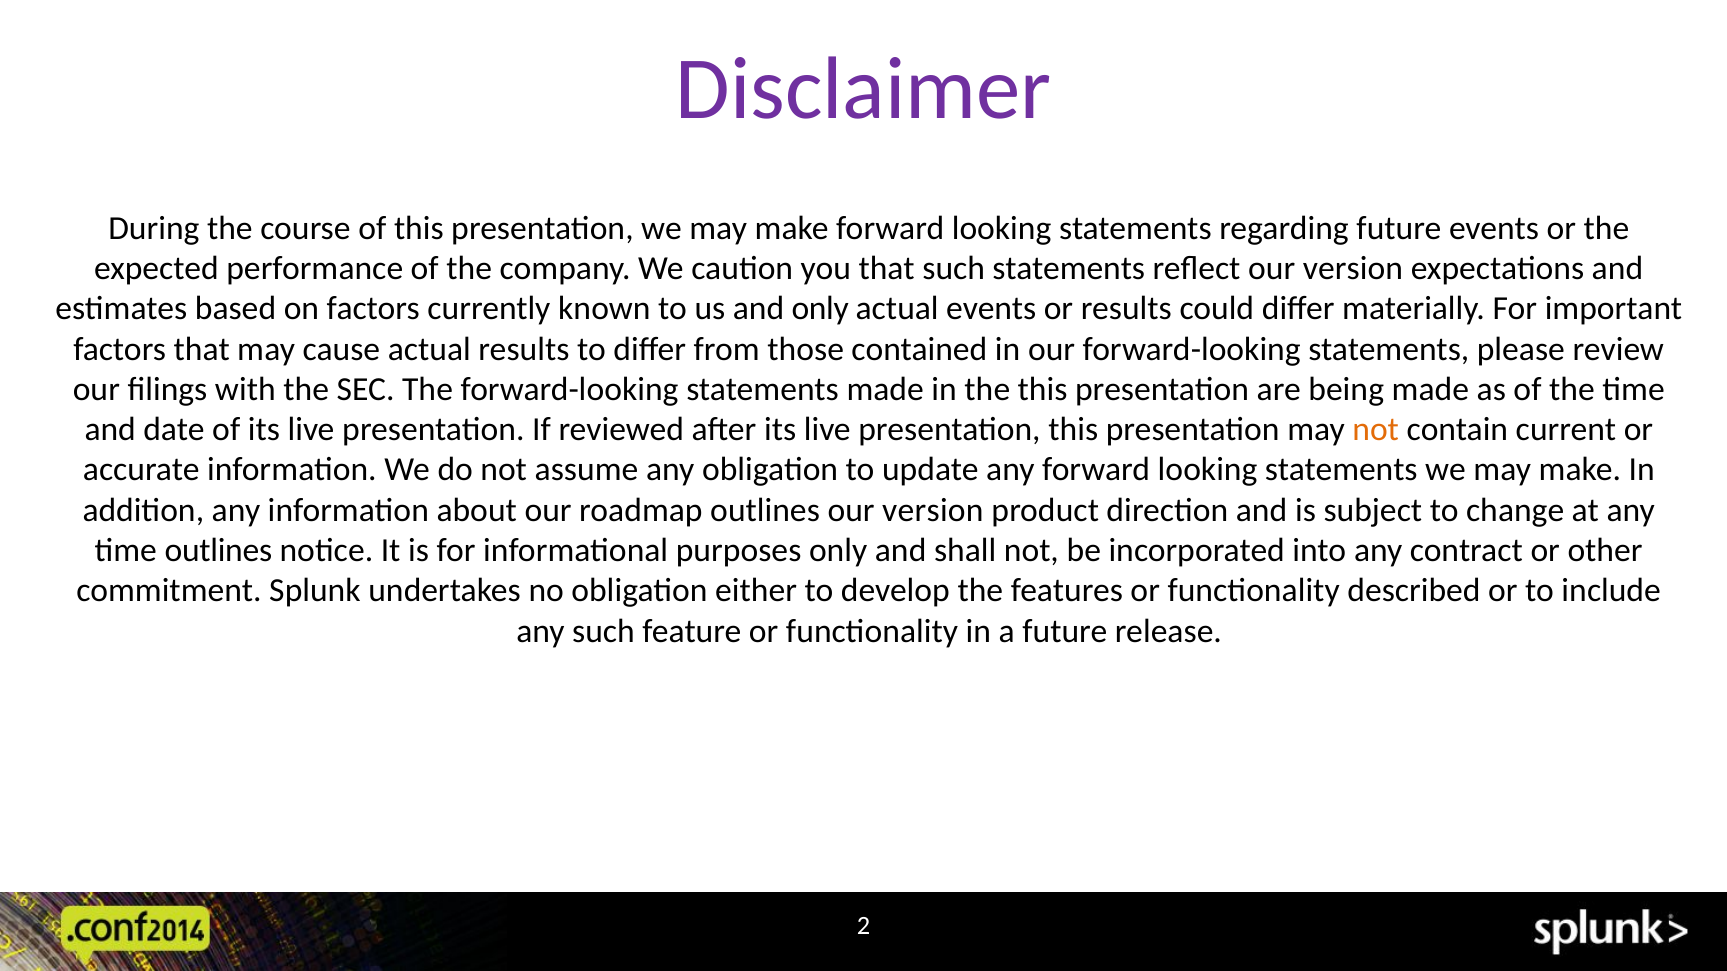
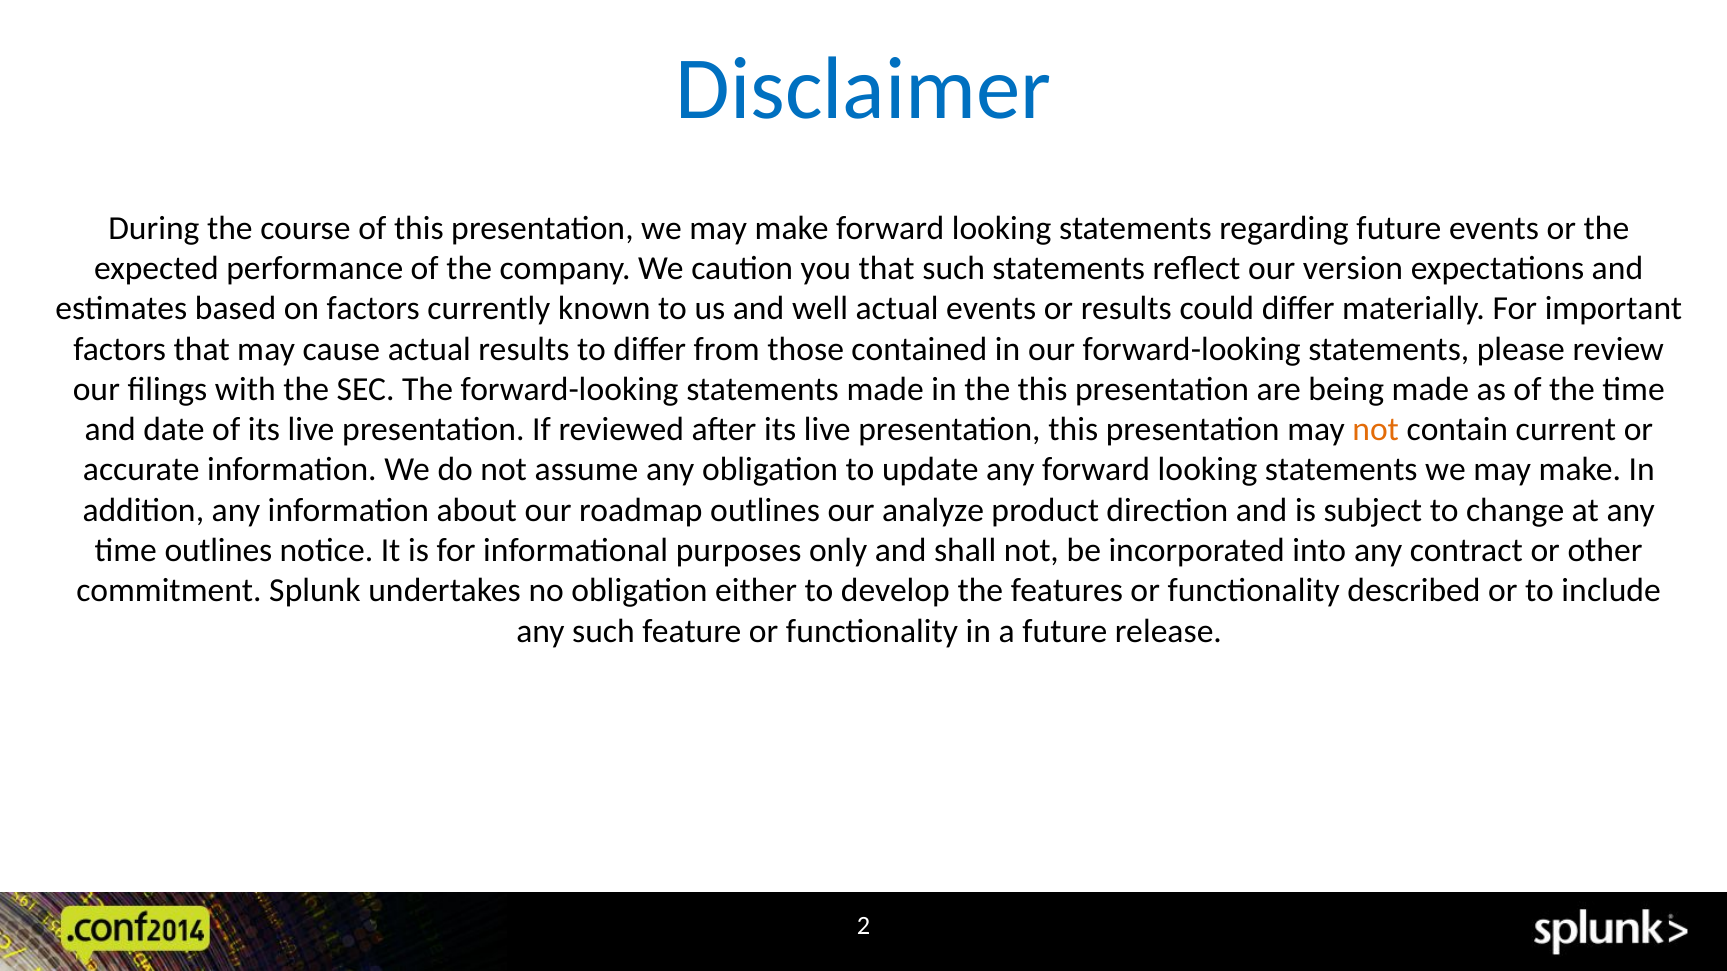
Disclaimer colour: purple -> blue (863, 89)
and only: only -> well (820, 309)
outlines our version: version -> analyze (933, 510)
